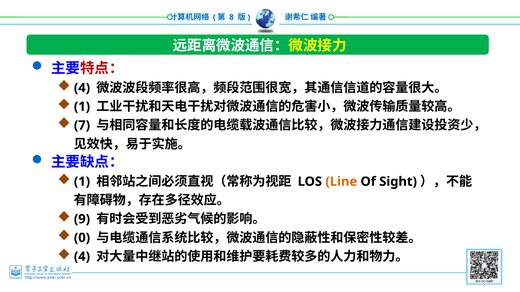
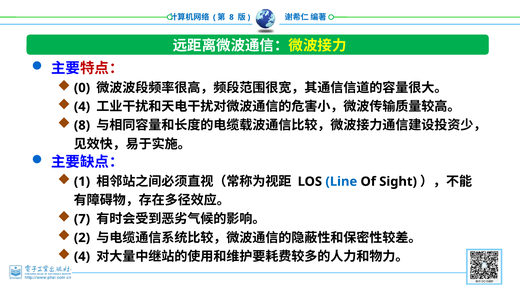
4: 4 -> 0 (82, 88)
1: 1 -> 4 (82, 107)
7: 7 -> 8 (82, 126)
Line colour: orange -> blue (341, 182)
9: 9 -> 7 (82, 219)
0: 0 -> 2 (82, 238)
